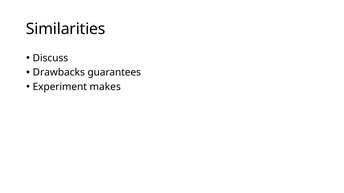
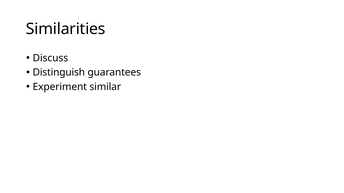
Drawbacks: Drawbacks -> Distinguish (59, 73)
makes: makes -> similar (105, 87)
